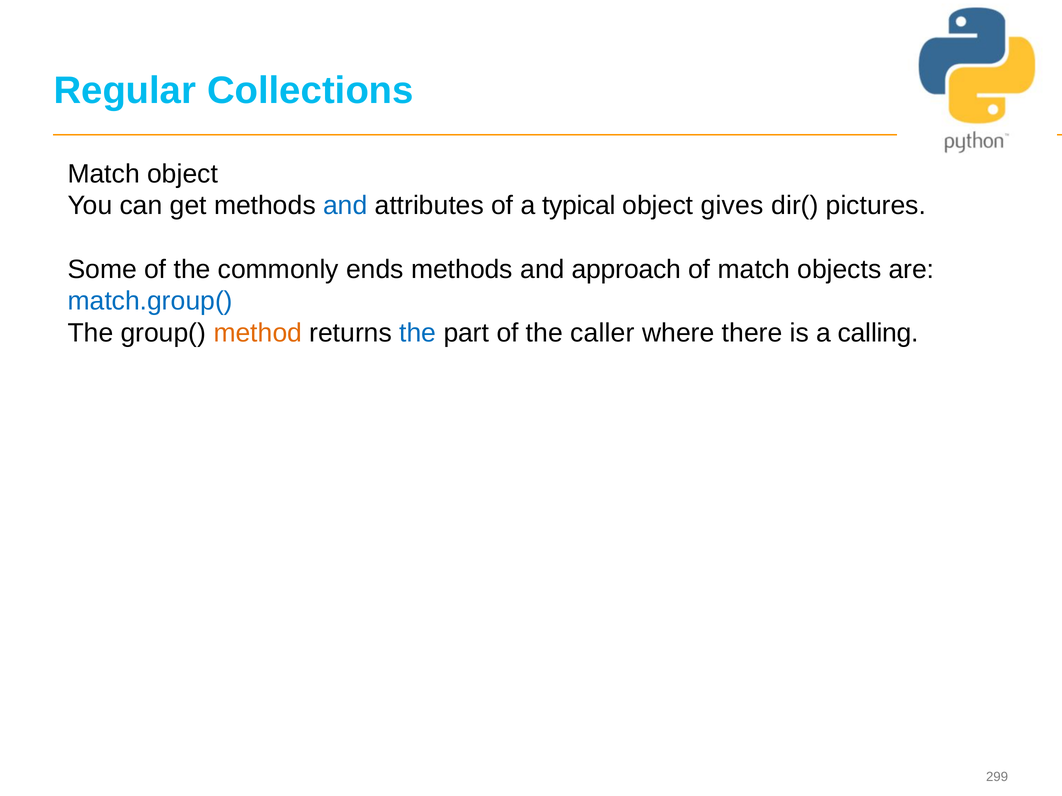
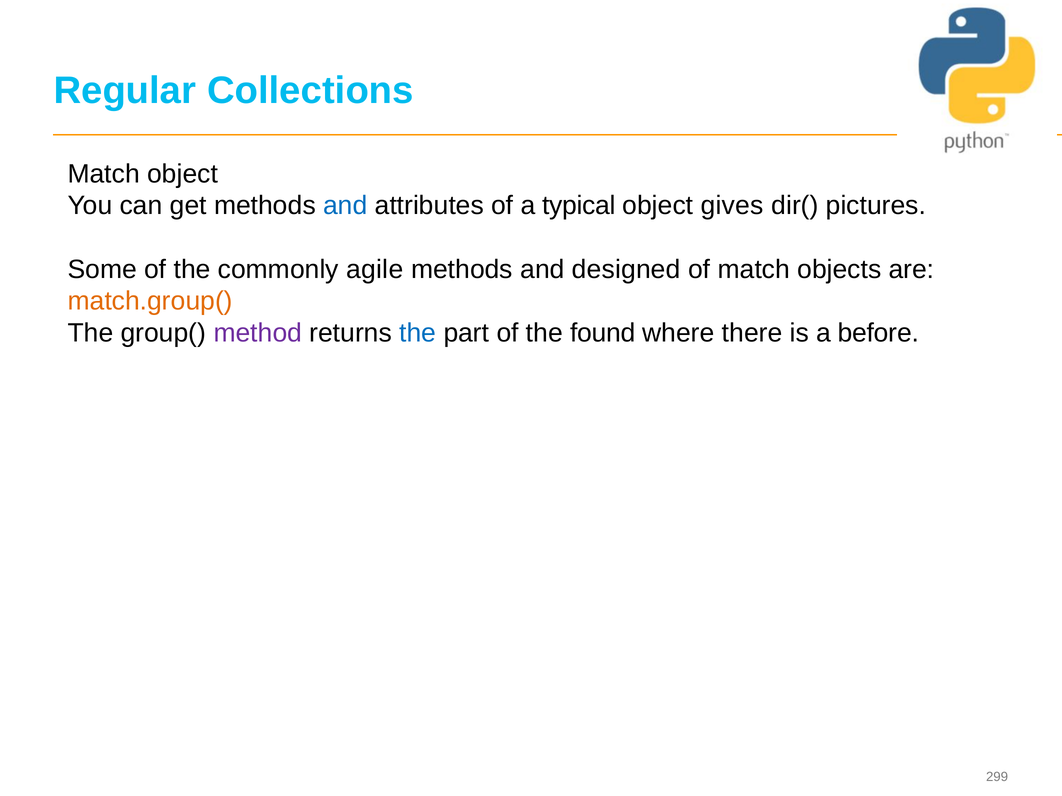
ends: ends -> agile (375, 270)
approach: approach -> designed (626, 270)
match.group( colour: blue -> orange (150, 301)
method colour: orange -> purple (258, 333)
caller: caller -> found (603, 333)
calling: calling -> before (878, 333)
